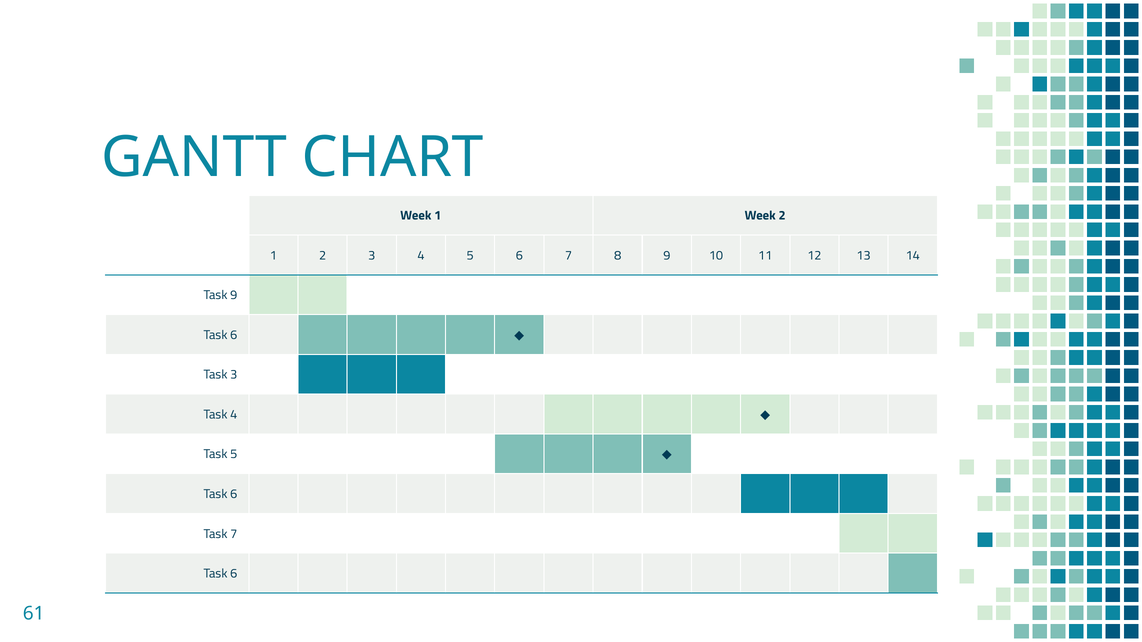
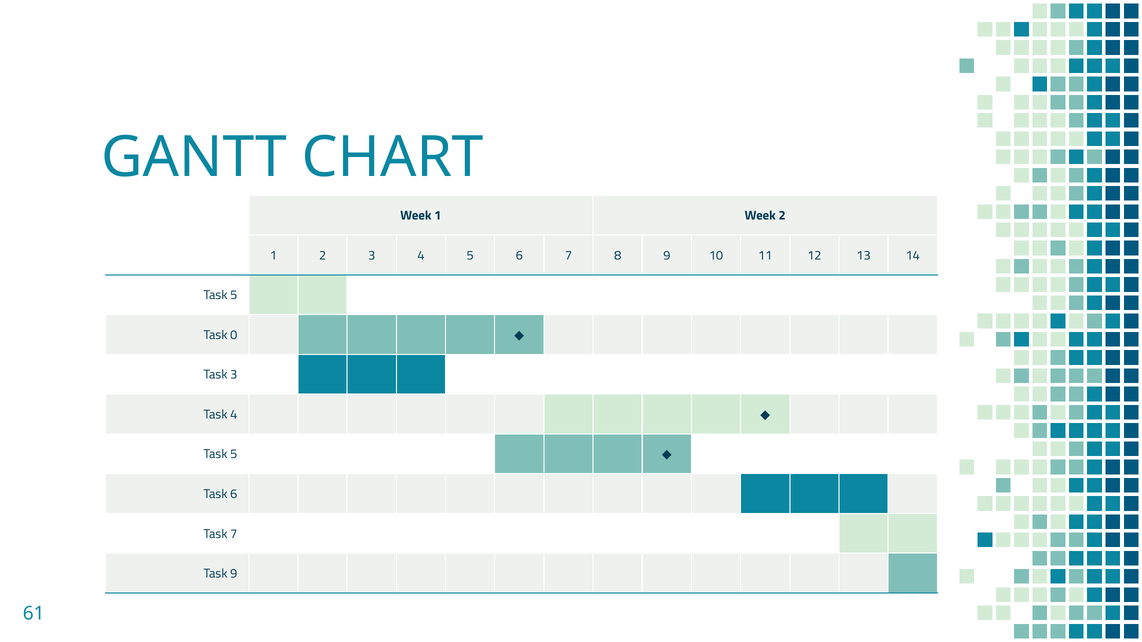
9: 9 -> 5 (234, 295)
6: 6 -> 0 (234, 335)
6: 6 -> 9 (234, 574)
